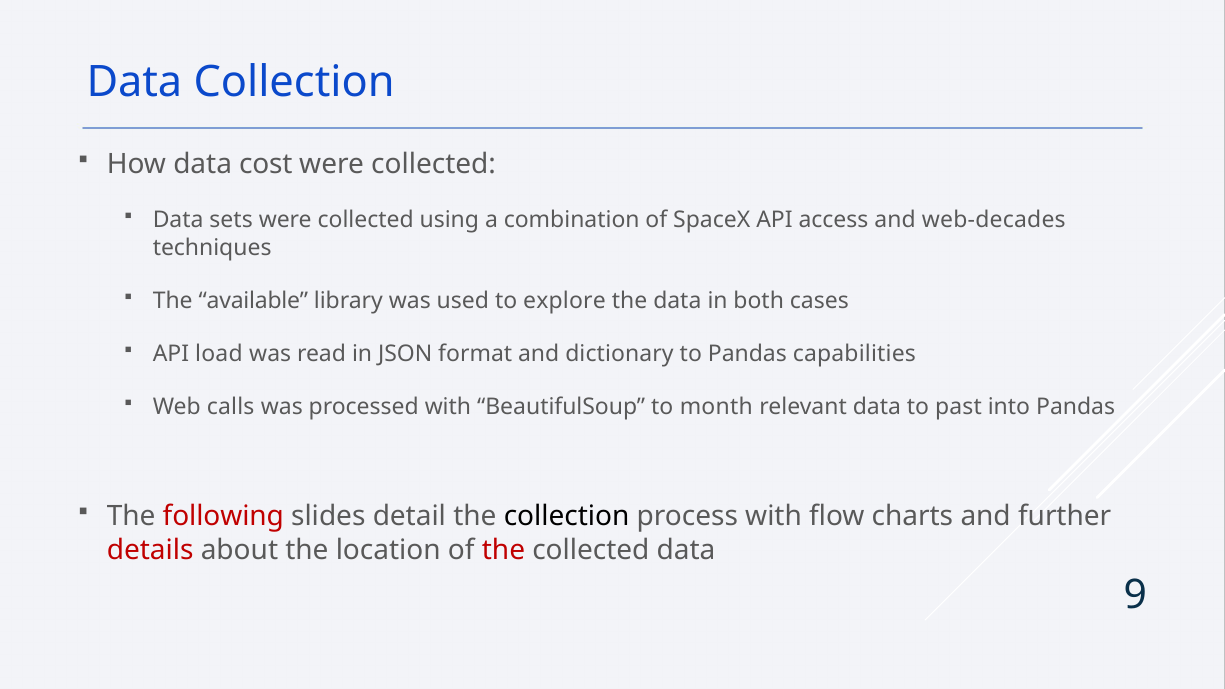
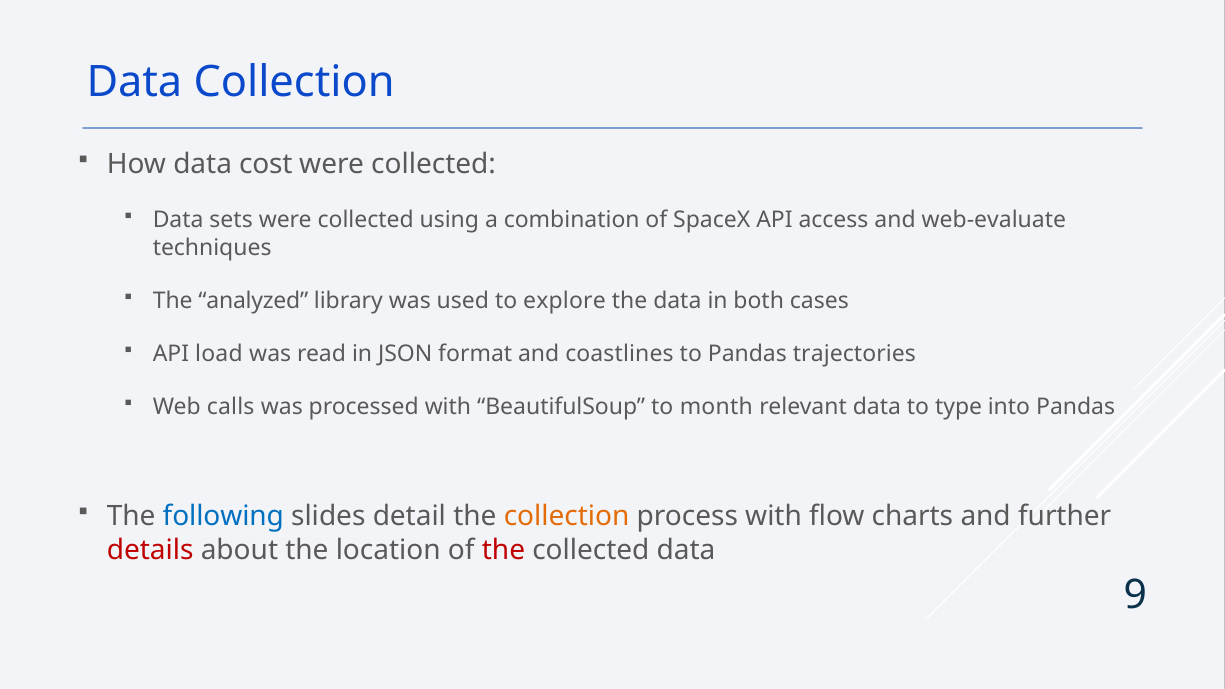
web-decades: web-decades -> web-evaluate (994, 220)
available: available -> analyzed (253, 301)
dictionary: dictionary -> coastlines (619, 354)
capabilities: capabilities -> trajectories (854, 354)
past: past -> type (959, 407)
following colour: red -> blue (223, 517)
collection colour: black -> orange (567, 517)
